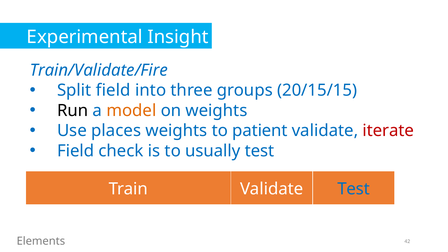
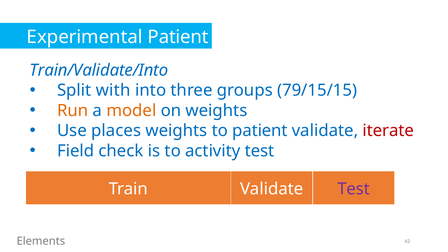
Experimental Insight: Insight -> Patient (178, 37)
Train/Validate/Fire: Train/Validate/Fire -> Train/Validate/Into (99, 70)
Split field: field -> with (113, 90)
20/15/15: 20/15/15 -> 79/15/15 (317, 90)
Run colour: black -> orange (73, 111)
usually: usually -> activity (213, 151)
Test colour: blue -> purple (354, 189)
